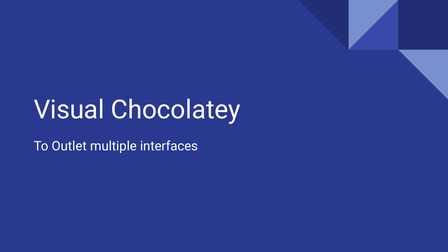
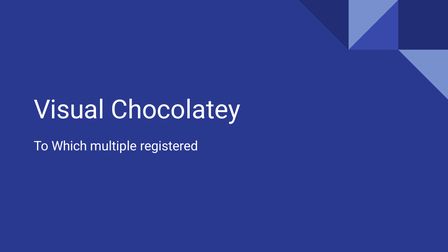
Outlet: Outlet -> Which (69, 146)
interfaces: interfaces -> registered (169, 146)
